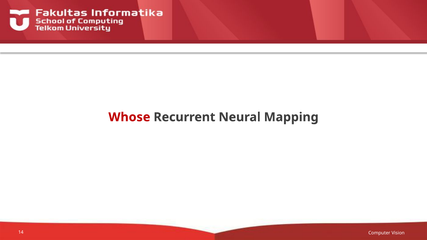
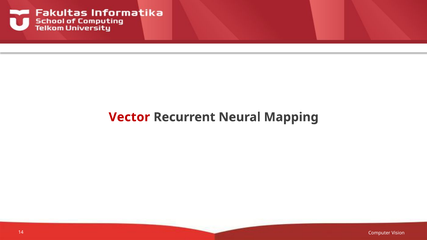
Whose: Whose -> Vector (129, 117)
